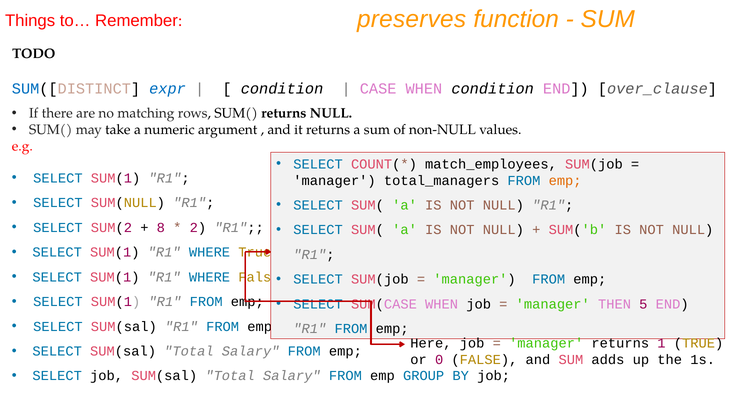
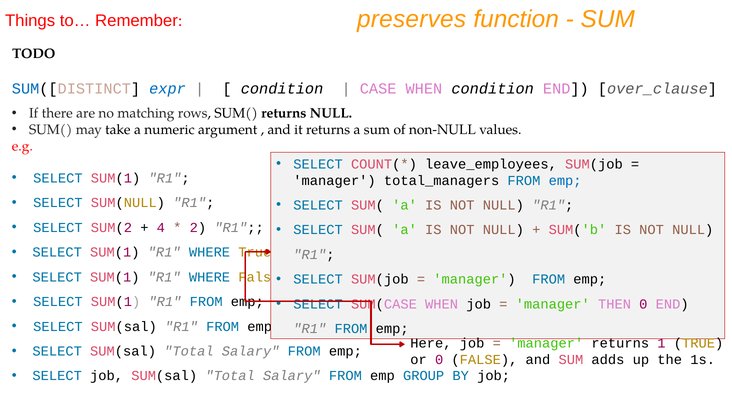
match_employees: match_employees -> leave_employees (491, 164)
emp colour: orange -> blue (565, 180)
8: 8 -> 4 (161, 227)
THEN 5: 5 -> 0 (643, 304)
